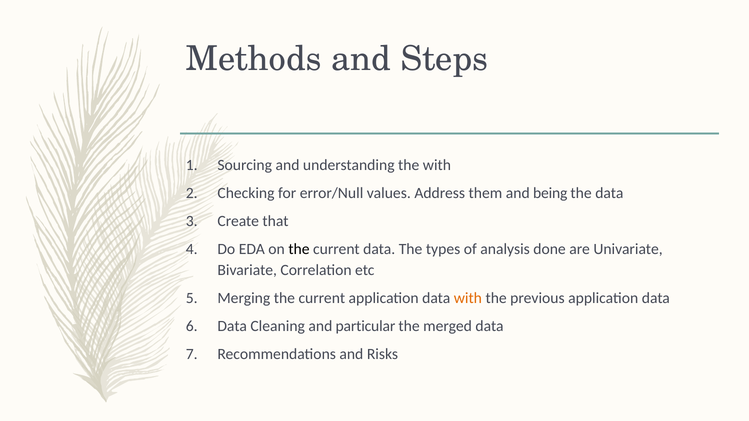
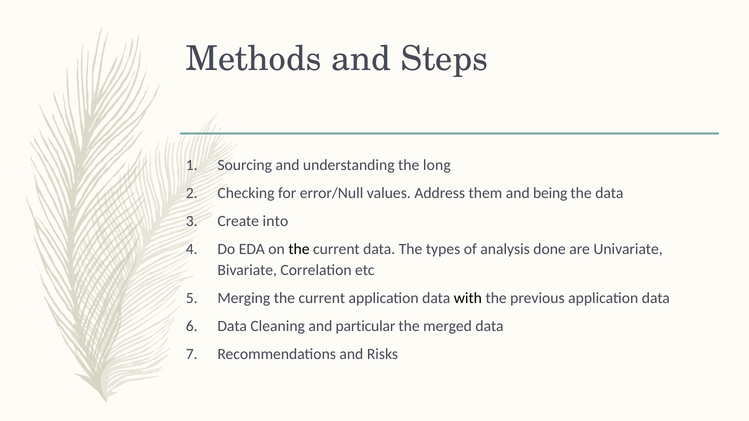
the with: with -> long (437, 165)
that: that -> into (275, 221)
with colour: orange -> black (468, 298)
